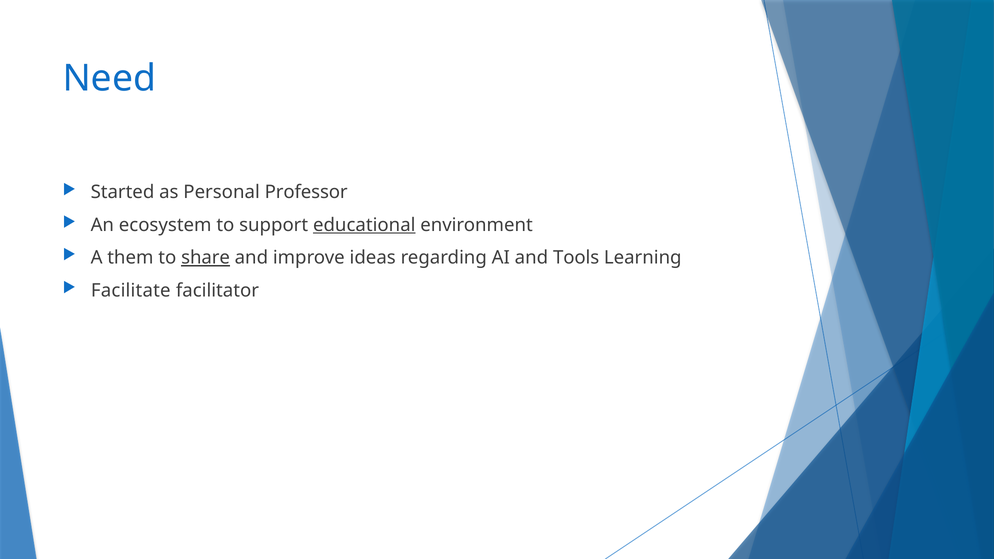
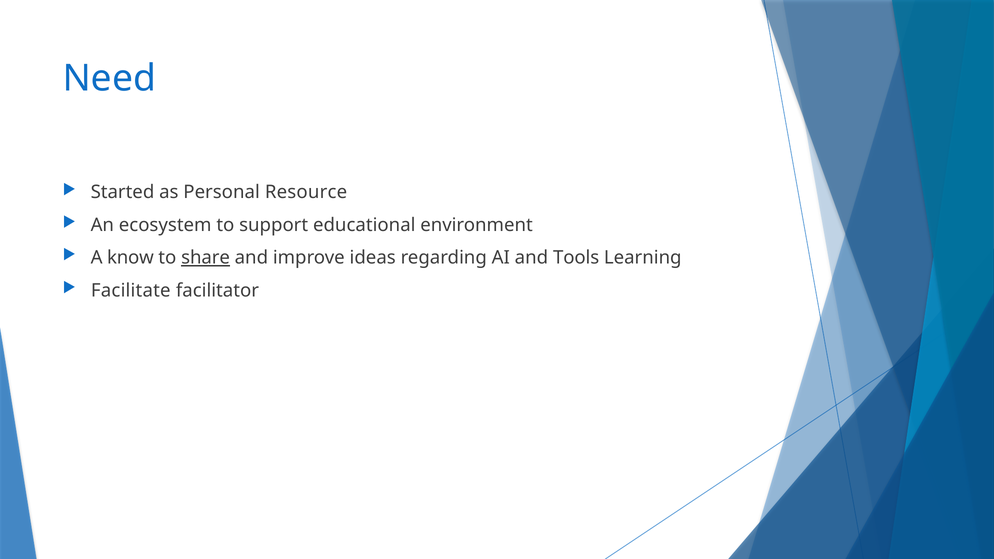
Professor: Professor -> Resource (306, 192)
educational underline: present -> none (364, 225)
them: them -> know (130, 258)
